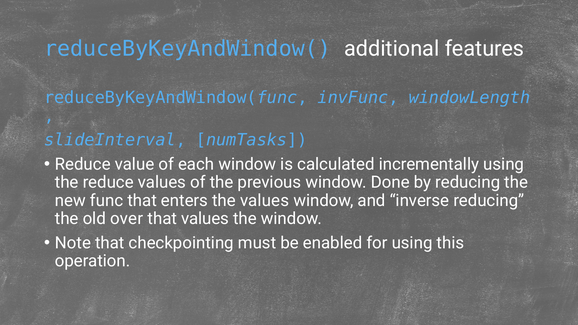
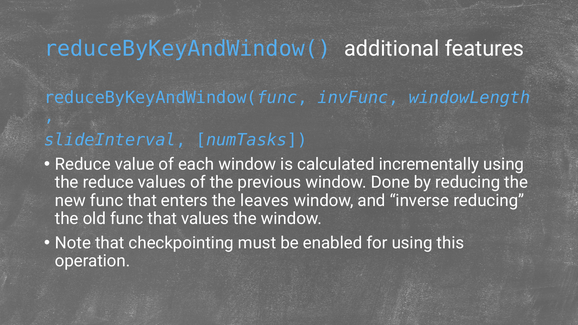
the values: values -> leaves (265, 201)
old over: over -> func (127, 219)
